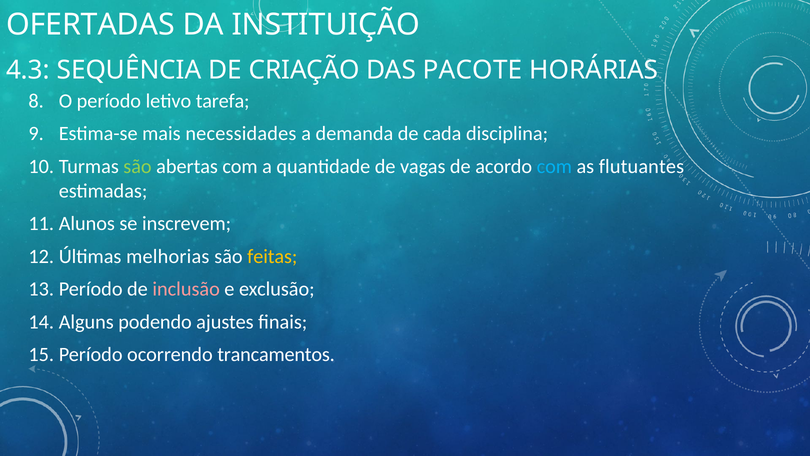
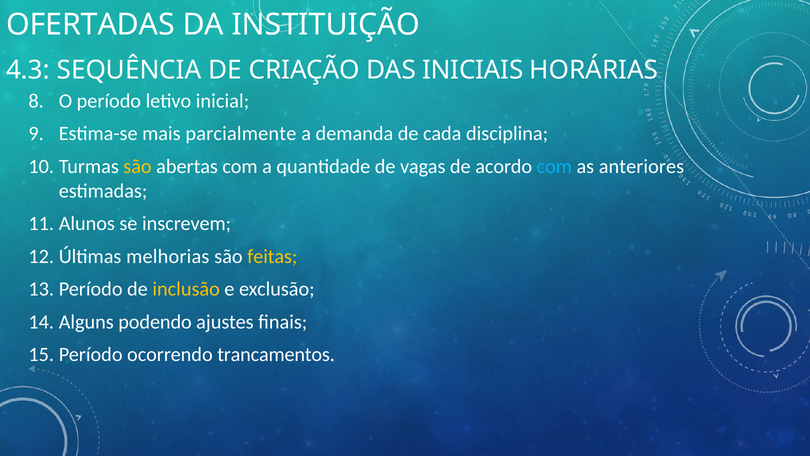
PACOTE: PACOTE -> INICIAIS (473, 70)
tarefa: tarefa -> inicial (222, 101)
necessidades: necessidades -> parcialmente (241, 134)
são colour: light green -> yellow (138, 166)
flutuantes: flutuantes -> anteriores (641, 166)
inclusão colour: pink -> yellow (186, 289)
